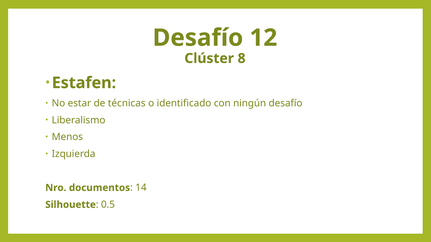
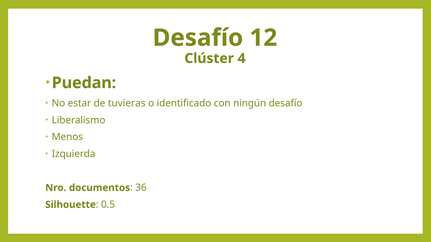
8: 8 -> 4 (242, 59)
Estafen: Estafen -> Puedan (84, 83)
técnicas: técnicas -> tuvieras (127, 103)
14: 14 -> 36 (141, 188)
